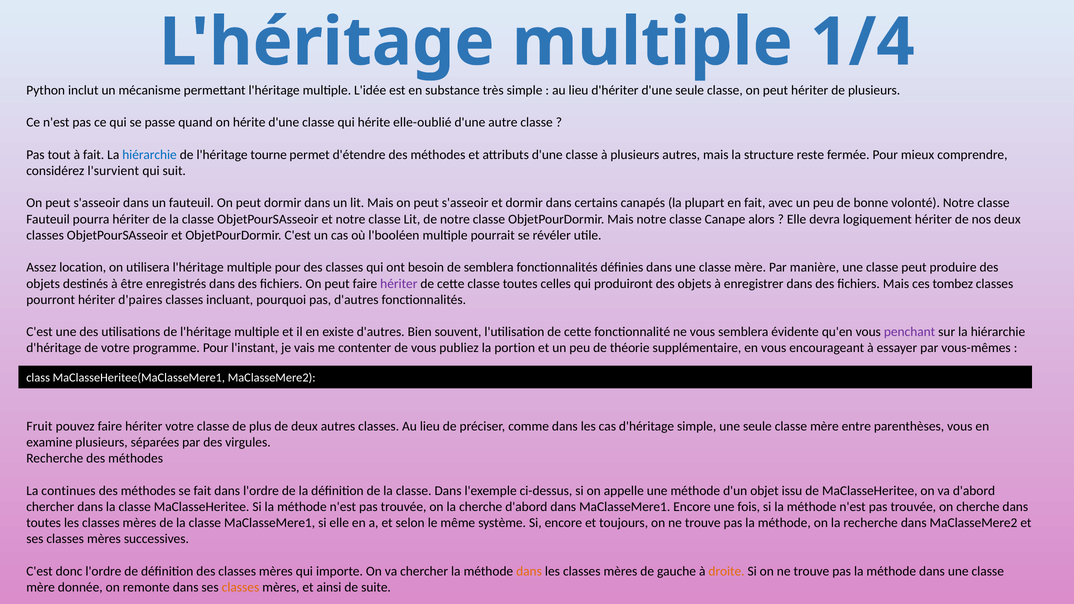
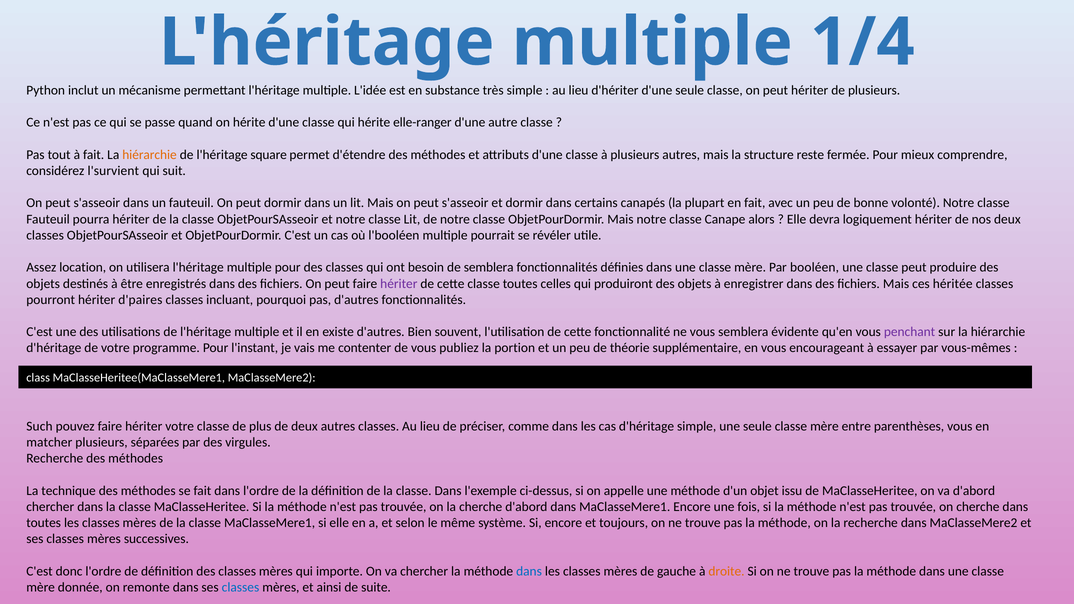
elle-oublié: elle-oublié -> elle-ranger (422, 123)
hiérarchie colour: blue -> orange (150, 155)
tourne: tourne -> square (269, 155)
manière: manière -> booléen (815, 268)
tombez: tombez -> héritée (953, 284)
Fruit: Fruit -> Such (39, 426)
examine: examine -> matcher (49, 442)
continues: continues -> technique (69, 491)
dans colour: orange -> blue (529, 571)
classes colour: orange -> blue (240, 587)
